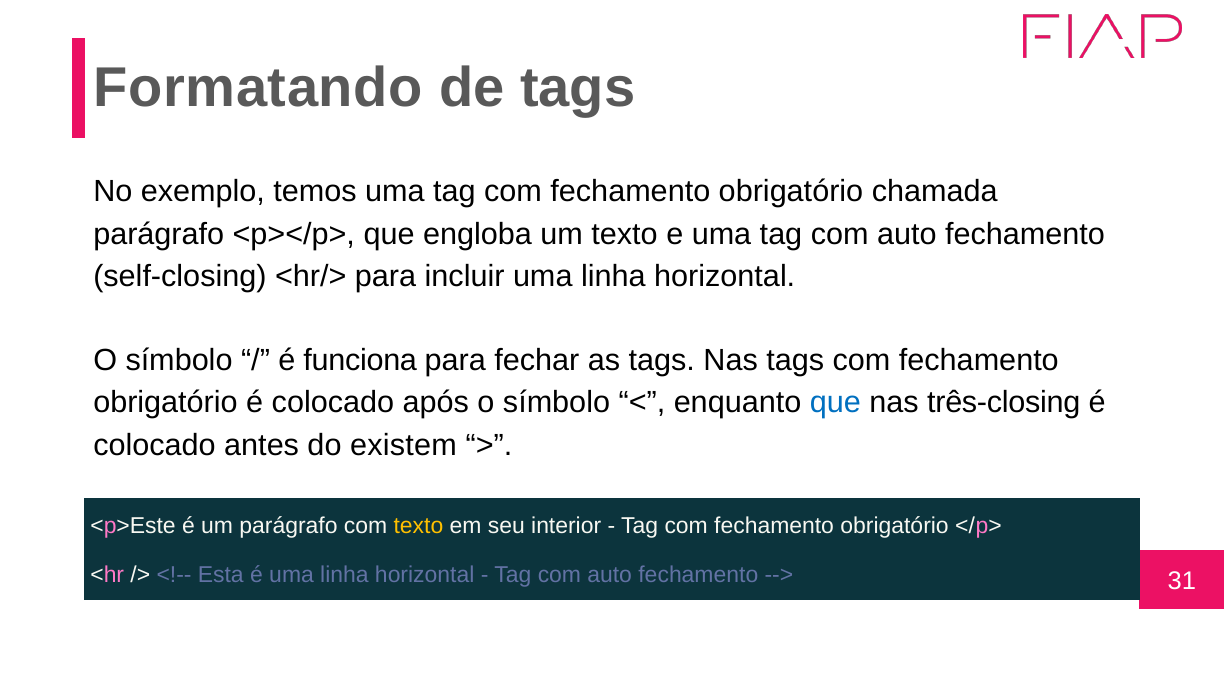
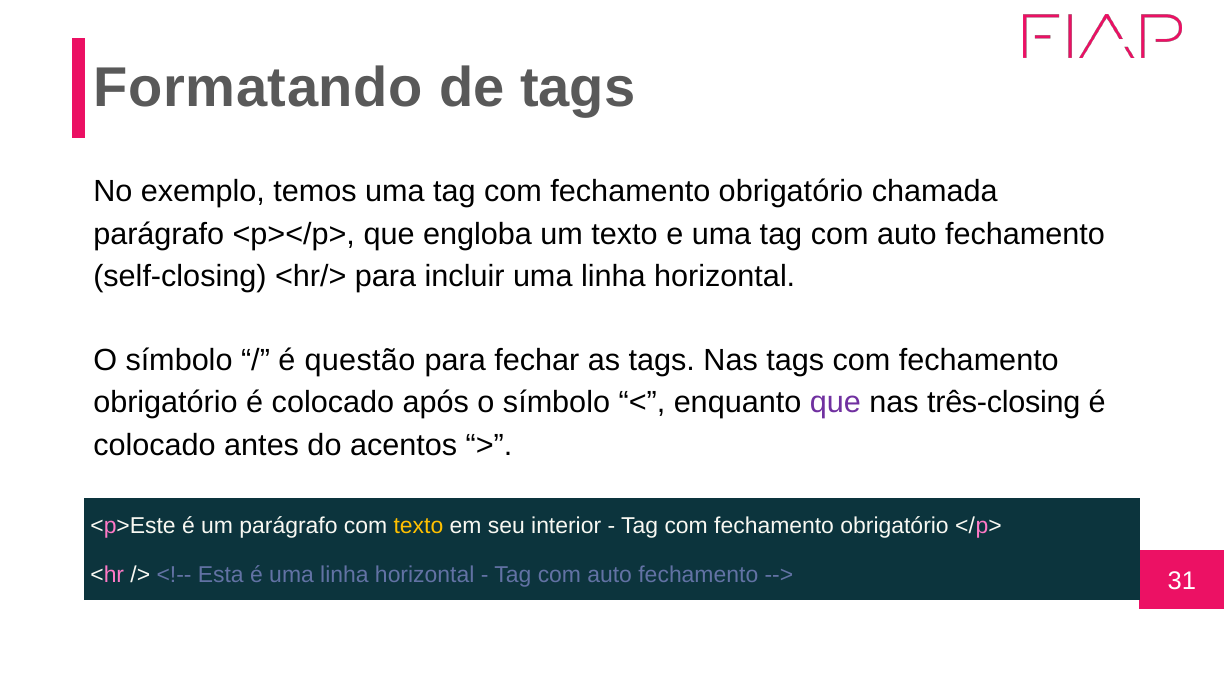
funciona: funciona -> questão (360, 361)
que colour: blue -> purple (835, 403)
existem: existem -> acentos (404, 445)
